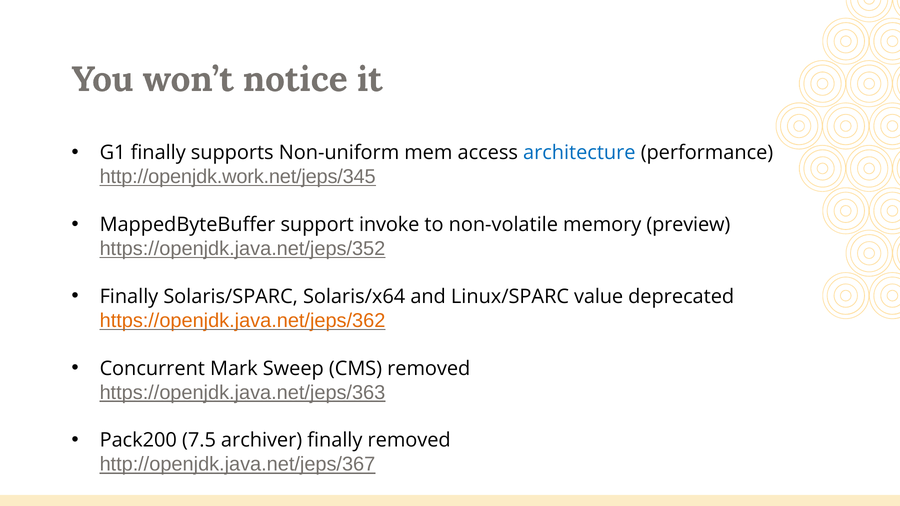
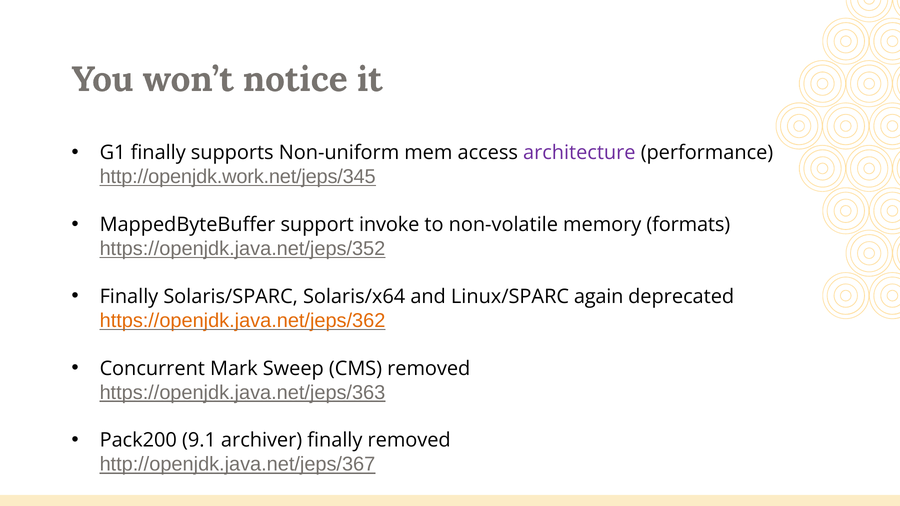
architecture colour: blue -> purple (579, 153)
preview: preview -> formats (688, 225)
value: value -> again (599, 297)
7.5: 7.5 -> 9.1 (199, 441)
